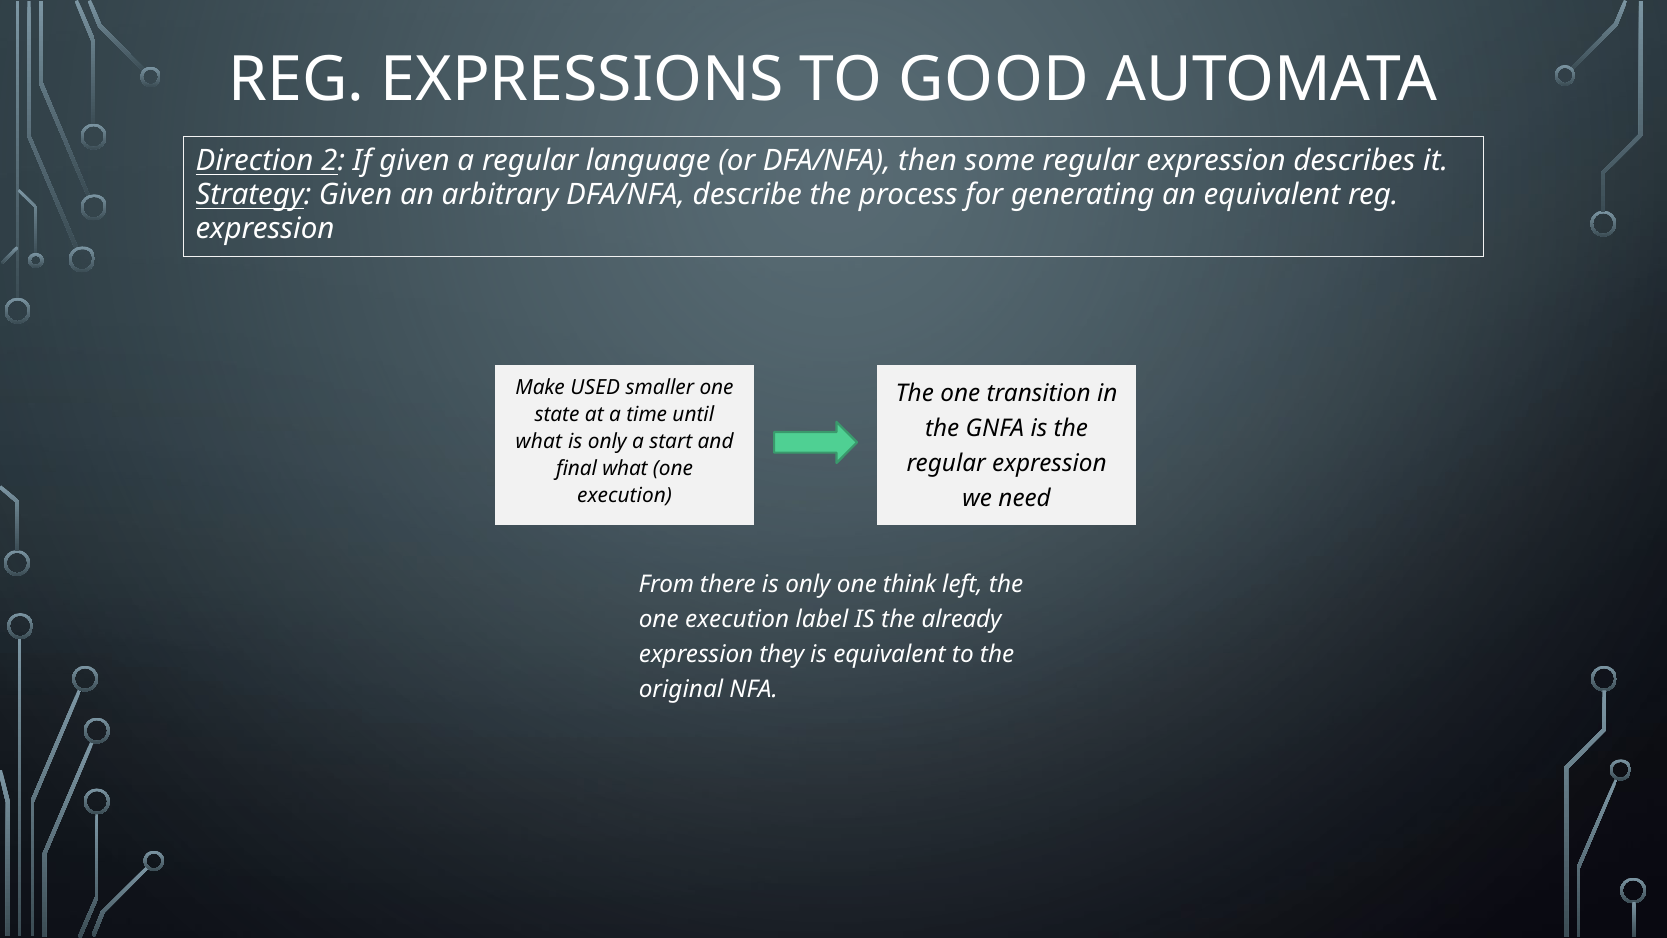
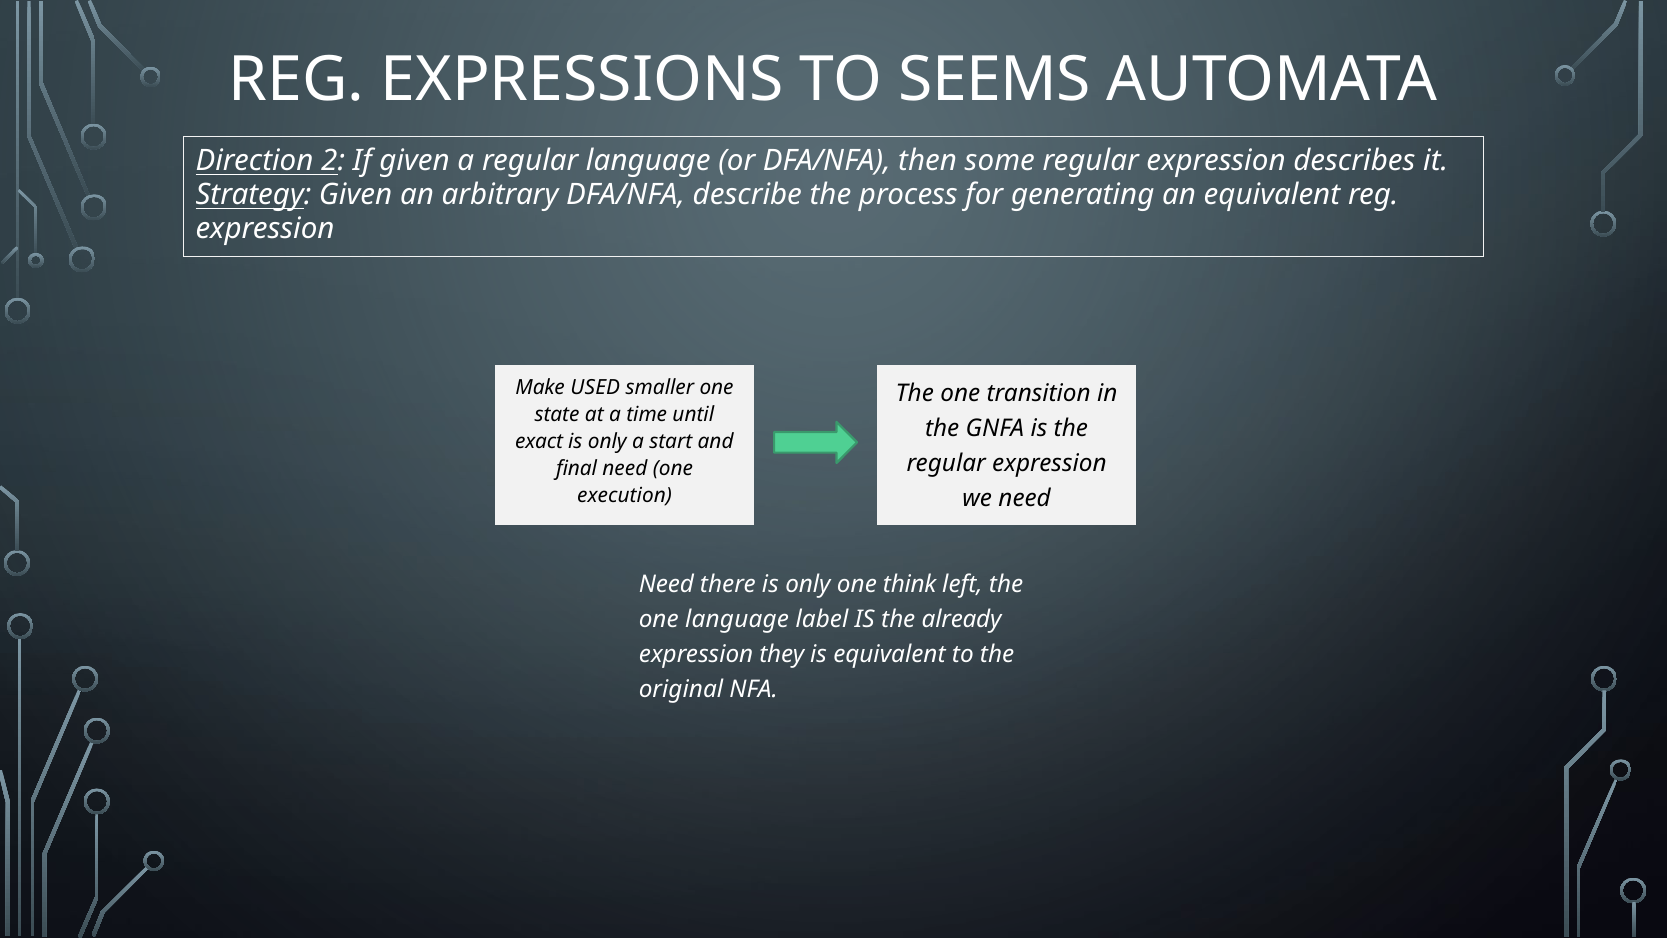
GOOD: GOOD -> SEEMS (995, 80)
what: what -> exact (539, 441)
final what: what -> need (625, 468)
From: From -> Need (666, 584)
execution: execution -> language (737, 619)
